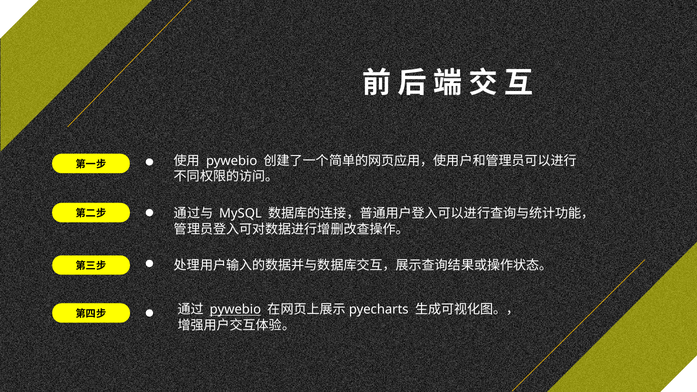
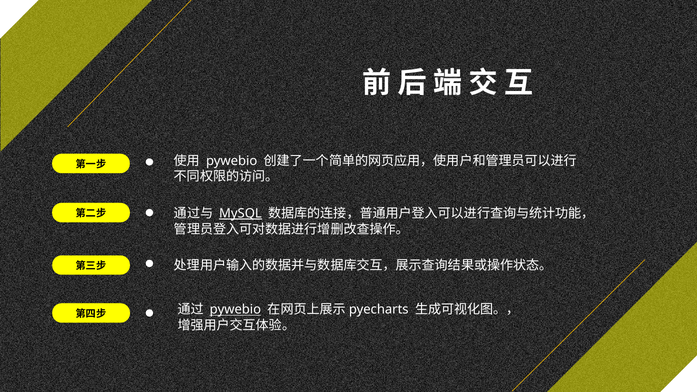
MySQL underline: none -> present (240, 213)
